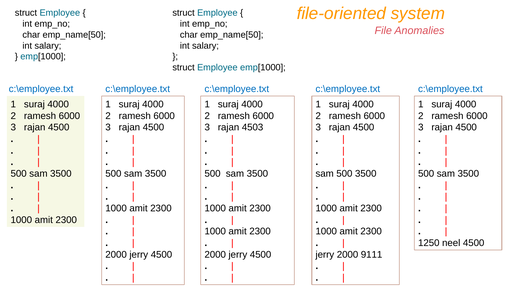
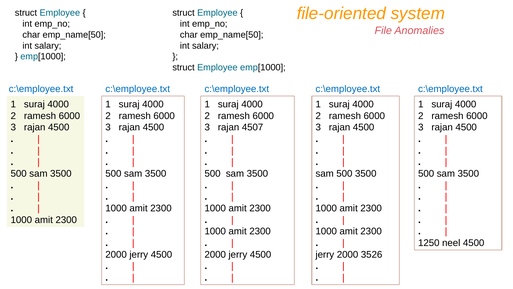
4503: 4503 -> 4507 (253, 127)
9111: 9111 -> 3526 (372, 254)
